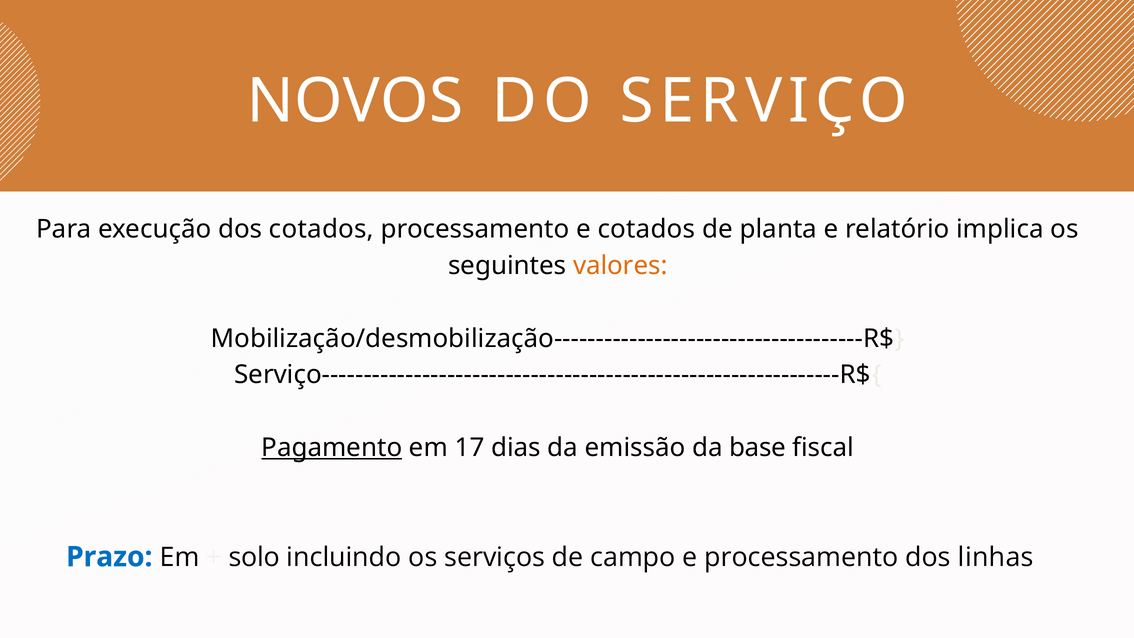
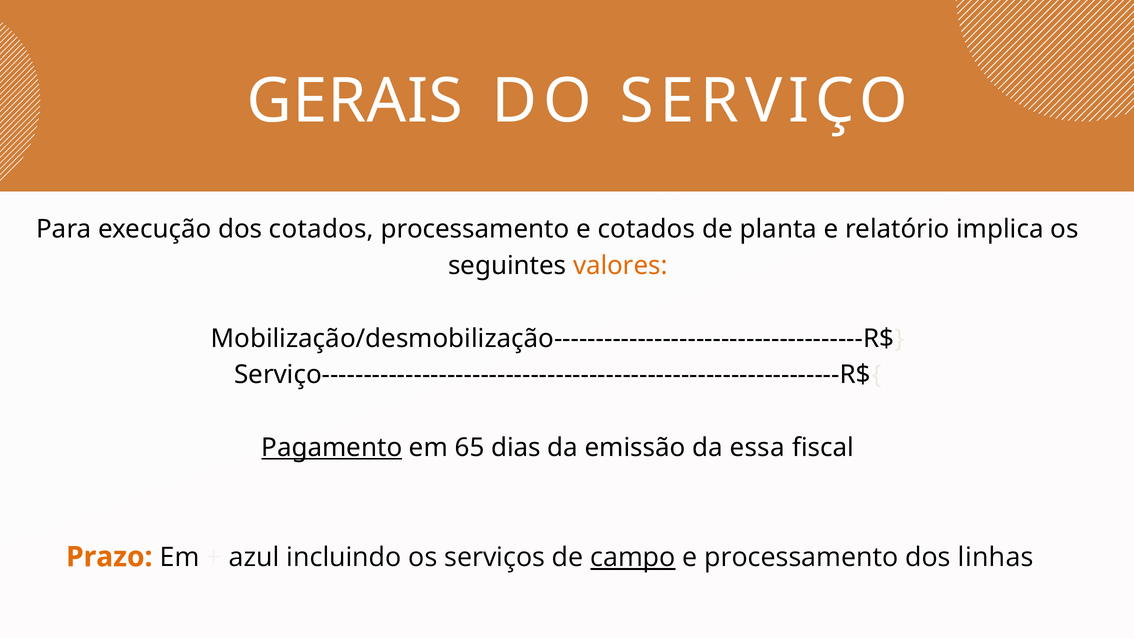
NOVOS: NOVOS -> GERAIS (355, 101)
17: 17 -> 65 (470, 448)
base: base -> essa (757, 448)
Prazo colour: blue -> orange (109, 557)
solo: solo -> azul (254, 557)
campo underline: none -> present (633, 557)
